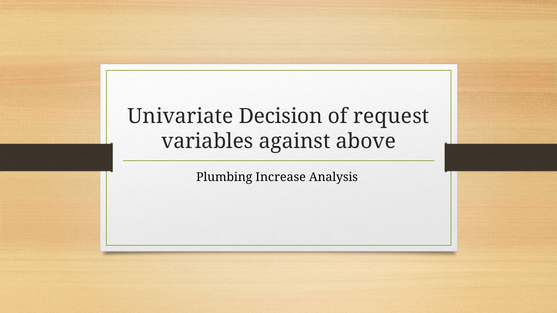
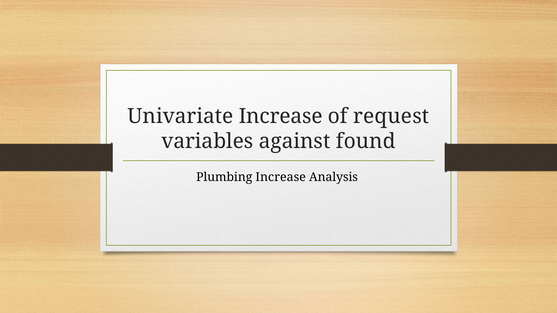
Univariate Decision: Decision -> Increase (281, 116)
above: above -> found (366, 142)
